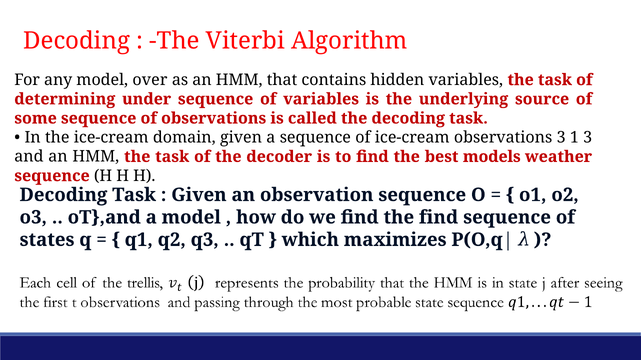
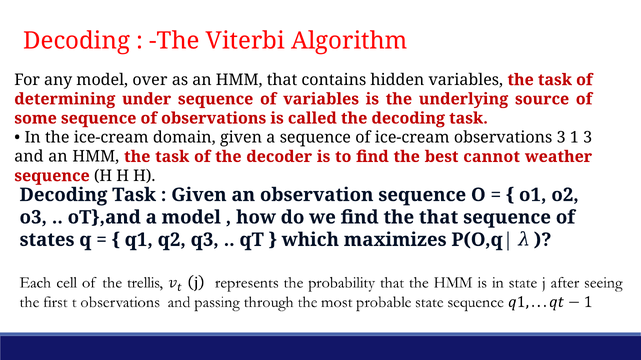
models: models -> cannot (492, 157)
the find: find -> that (439, 218)
